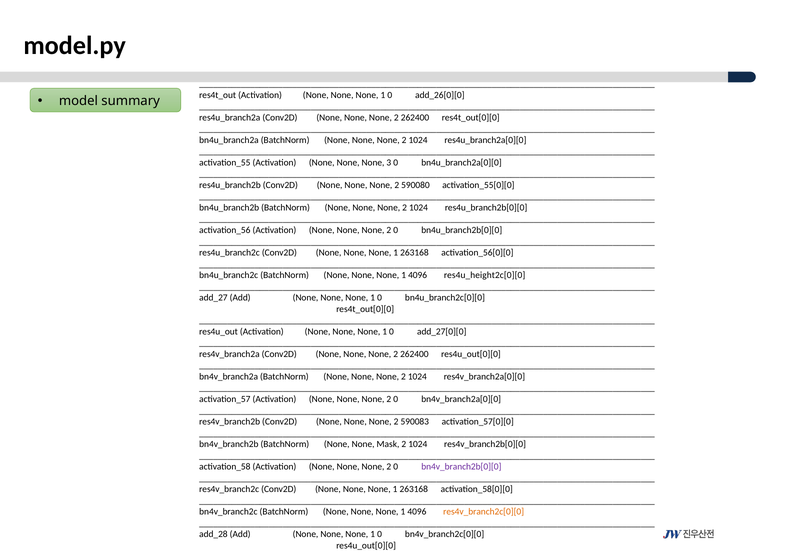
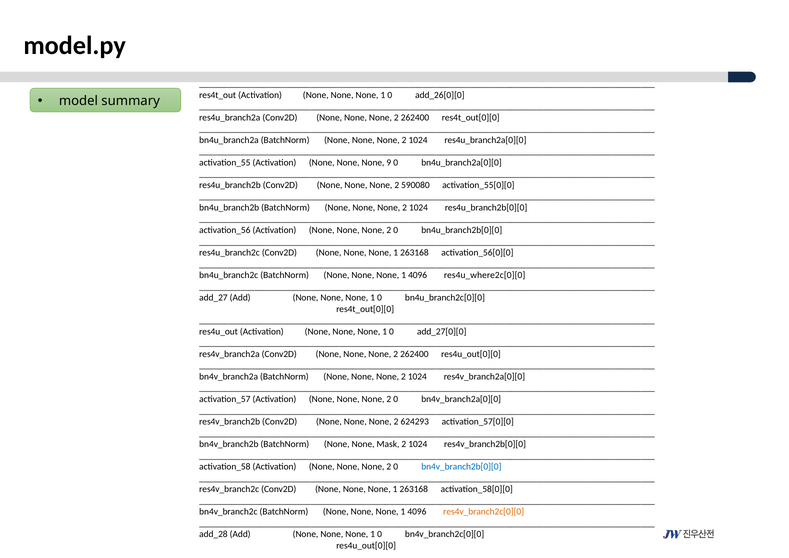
3: 3 -> 9 (389, 163)
res4u_height2c[0][0: res4u_height2c[0][0 -> res4u_where2c[0][0 (485, 275)
590083: 590083 -> 624293 (415, 422)
bn4v_branch2b[0][0 colour: purple -> blue (461, 467)
